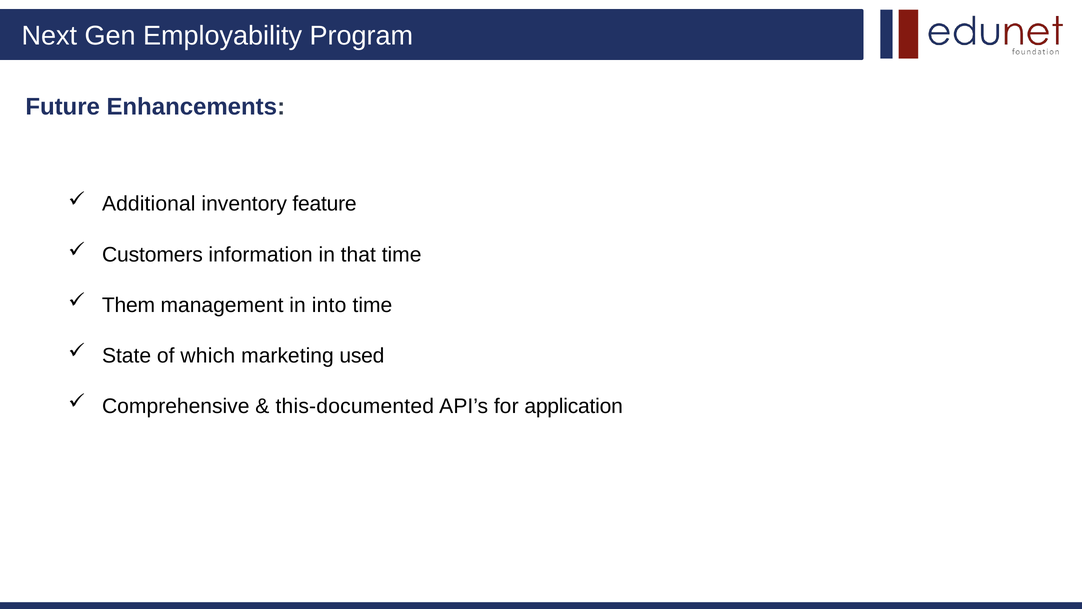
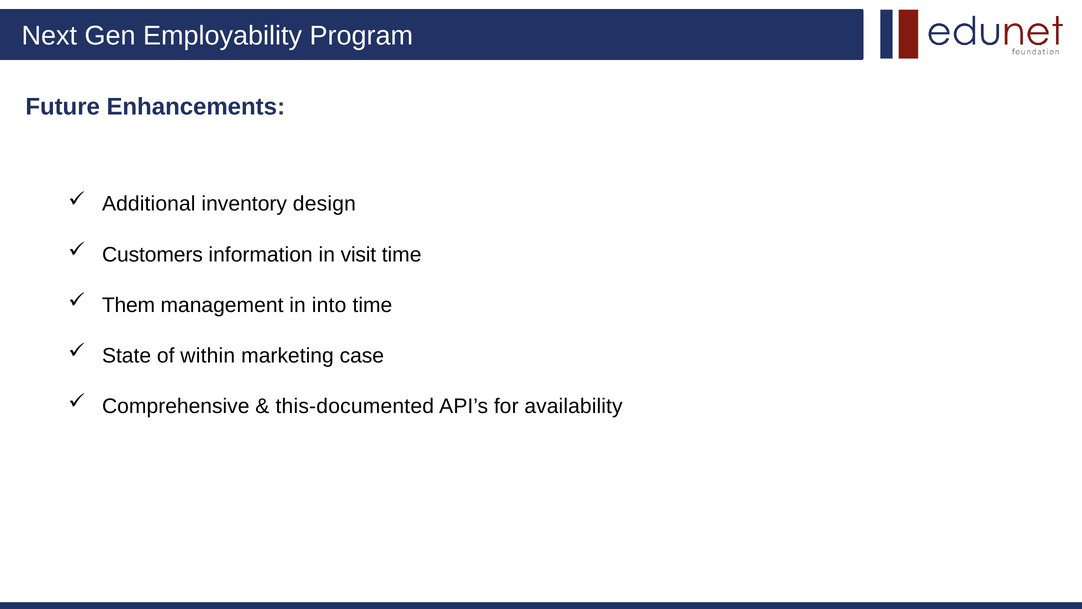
feature: feature -> design (324, 204)
that: that -> visit (358, 254)
which: which -> within (208, 355)
used: used -> case (362, 355)
application: application -> availability (573, 406)
